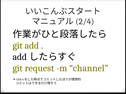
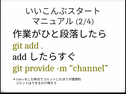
request: request -> provide (39, 68)
